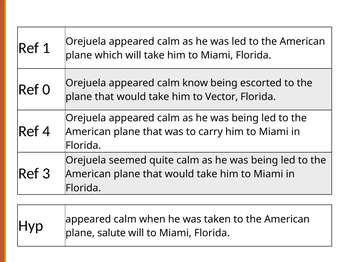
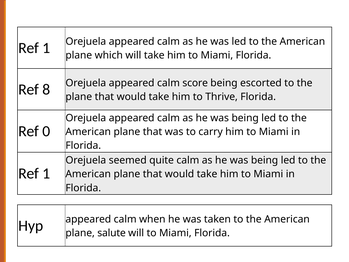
0: 0 -> 8 (46, 89)
know: know -> score (195, 83)
Vector: Vector -> Thrive (222, 97)
4: 4 -> 0 (46, 131)
3: 3 -> 1 (46, 173)
